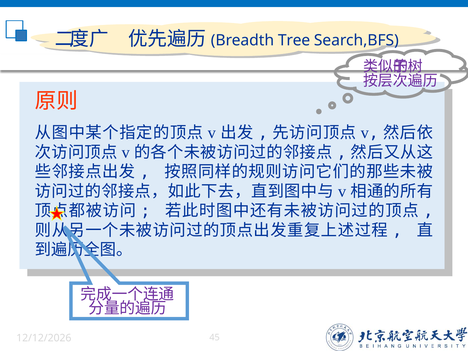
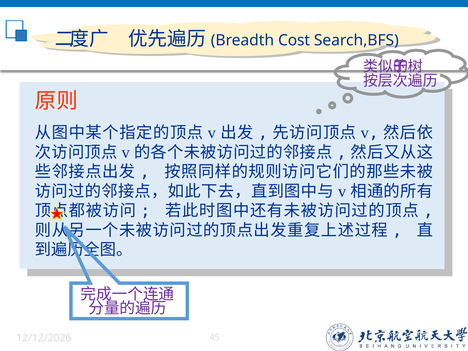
Tree: Tree -> Cost (294, 40)
